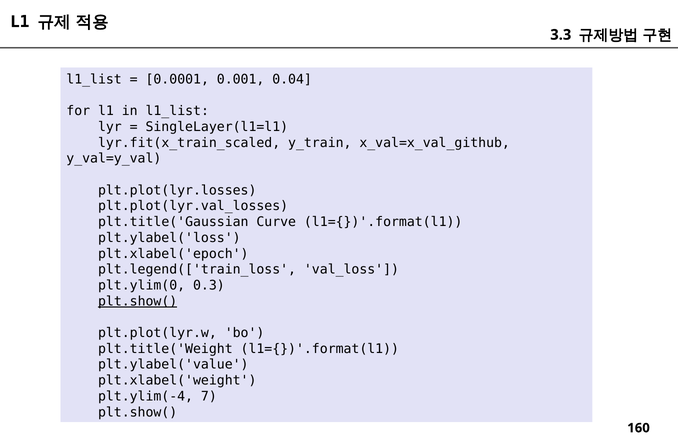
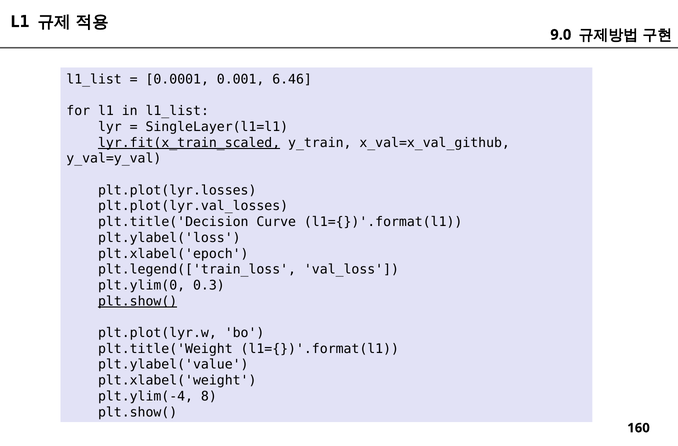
3.3: 3.3 -> 9.0 (561, 35)
0.04: 0.04 -> 6.46 (292, 79)
lyr.fit(x_train_scaled underline: none -> present (189, 143)
plt.title('Gaussian: plt.title('Gaussian -> plt.title('Decision (173, 222)
7: 7 -> 8 (209, 396)
